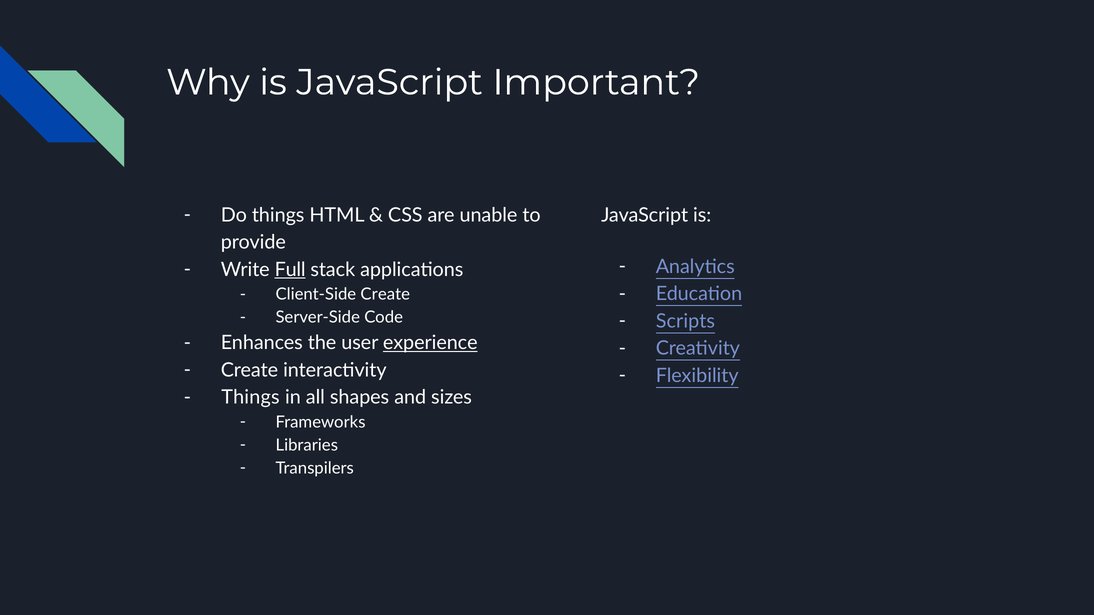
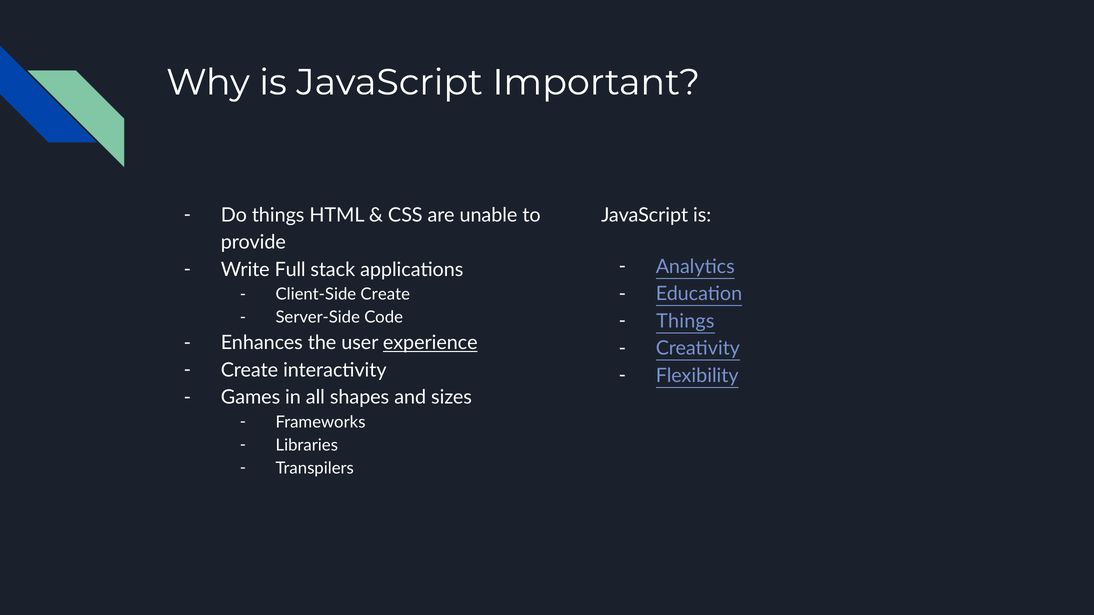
Full underline: present -> none (290, 270)
Scripts: Scripts -> Things (685, 321)
Things: Things -> Games (251, 398)
